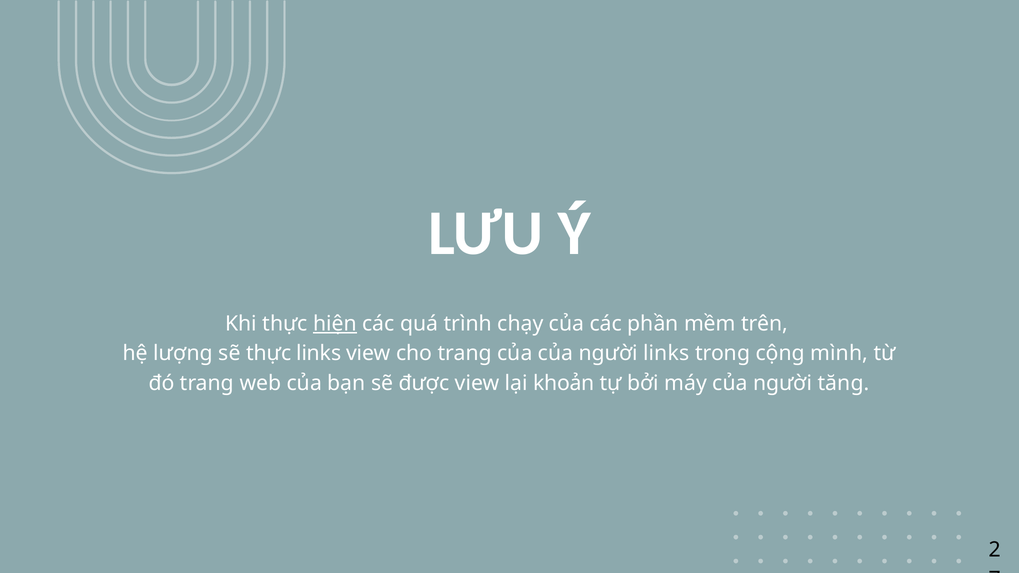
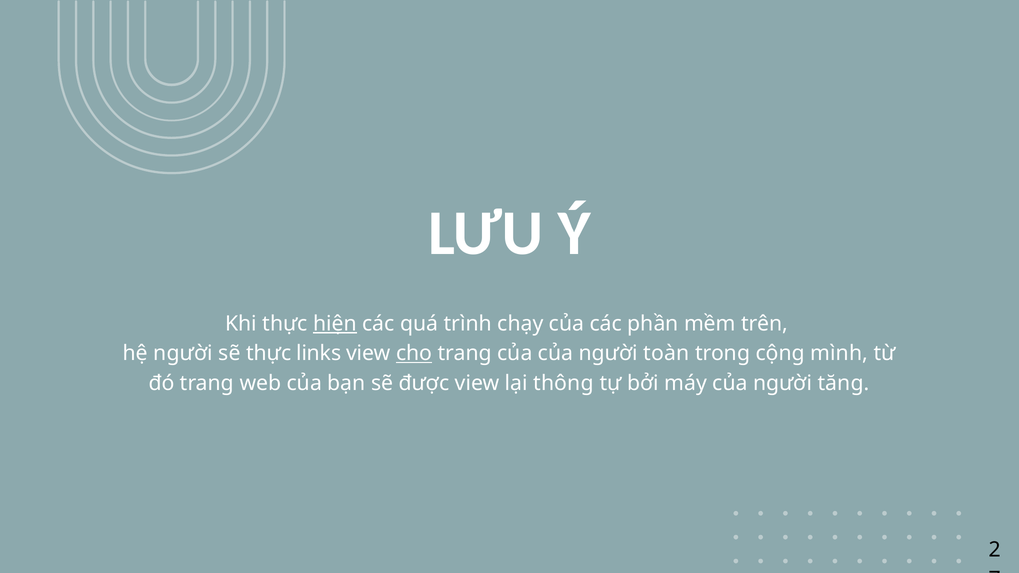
hệ lượng: lượng -> người (183, 353)
cho underline: none -> present (414, 353)
người links: links -> toàn (666, 353)
khoản: khoản -> thông (564, 383)
